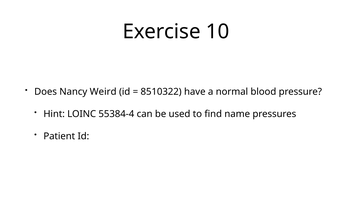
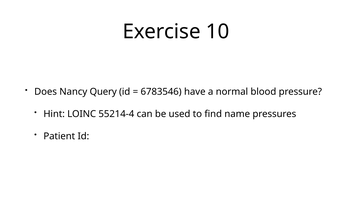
Weird: Weird -> Query (103, 92)
8510322: 8510322 -> 6783546 (161, 92)
55384-4: 55384-4 -> 55214-4 (116, 114)
